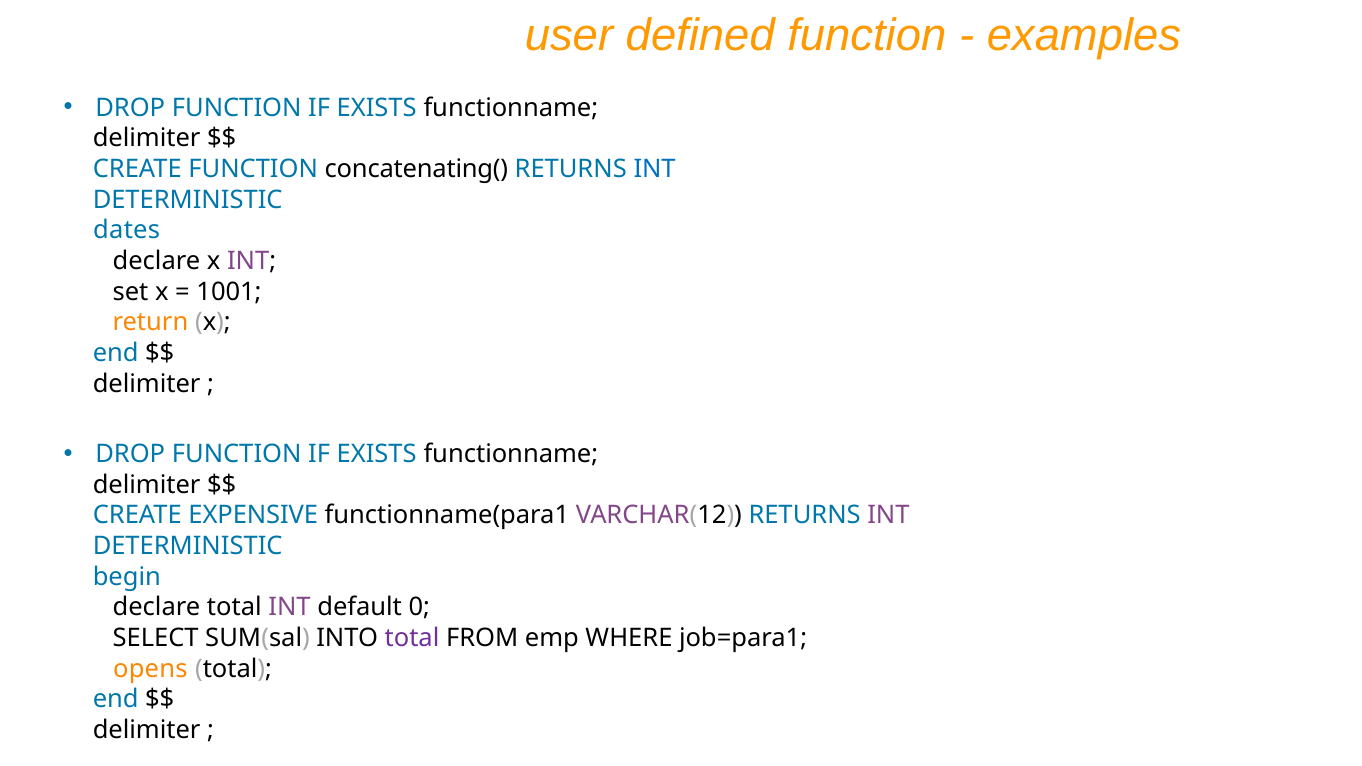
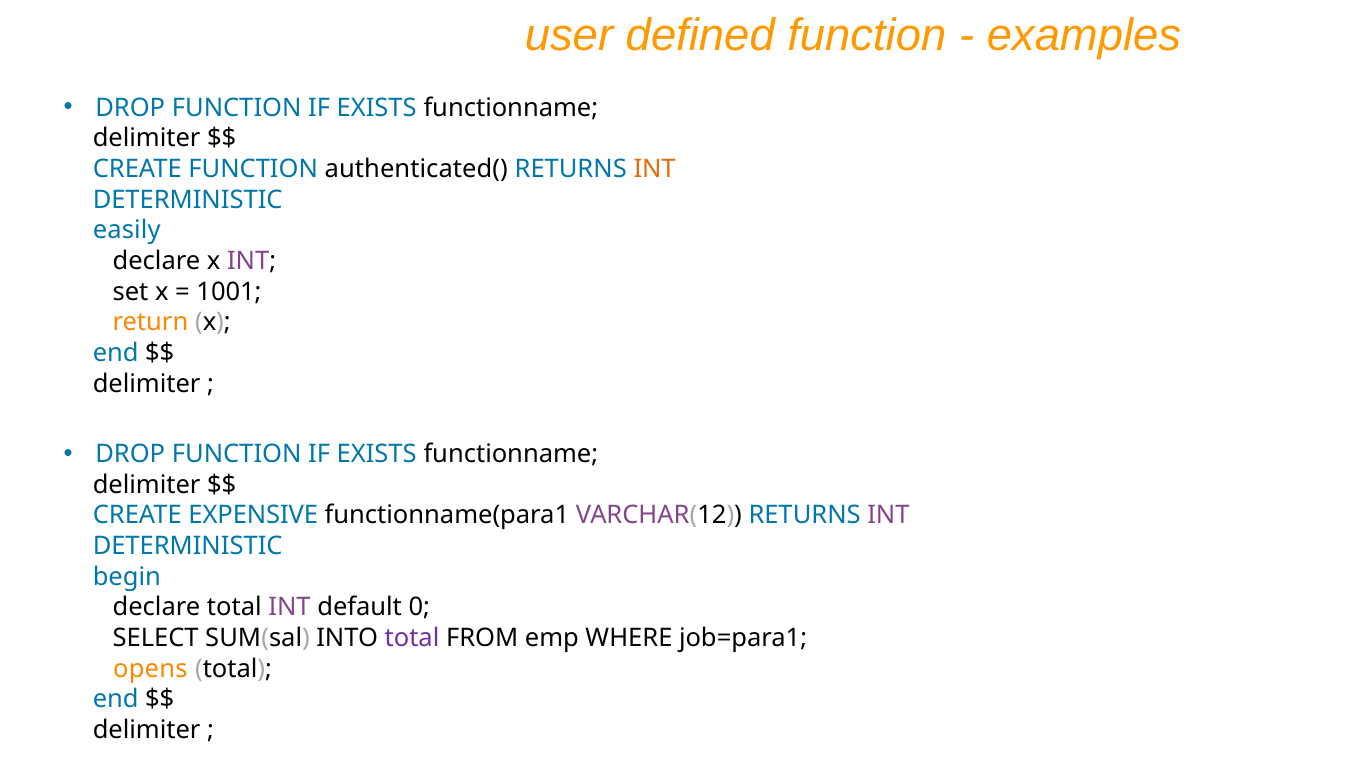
concatenating(: concatenating( -> authenticated( (416, 169)
INT colour: blue -> orange (655, 169)
dates: dates -> easily (127, 230)
